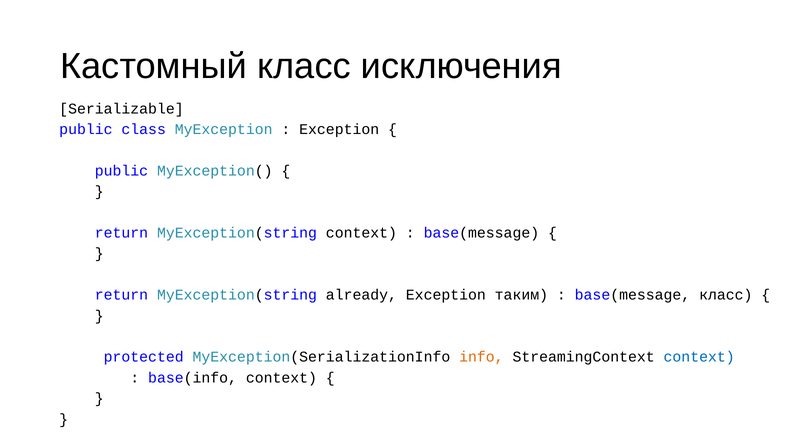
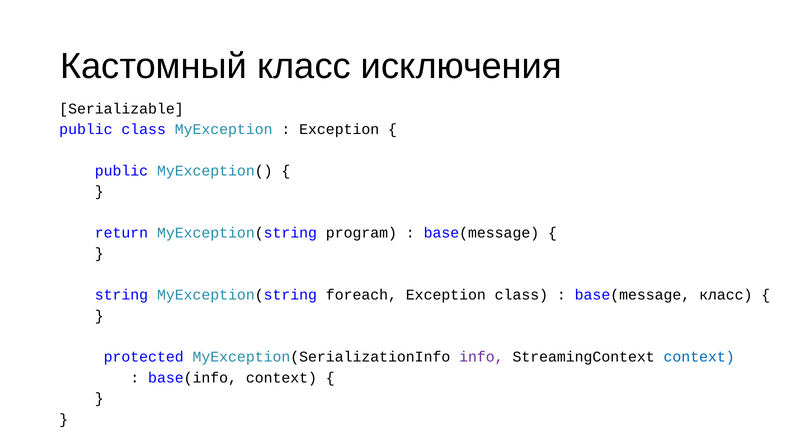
MyException(string context: context -> program (361, 233)
return: return -> string (121, 295)
already: already -> foreach (361, 295)
Exception таким: таким -> class (521, 295)
info colour: orange -> purple (481, 357)
